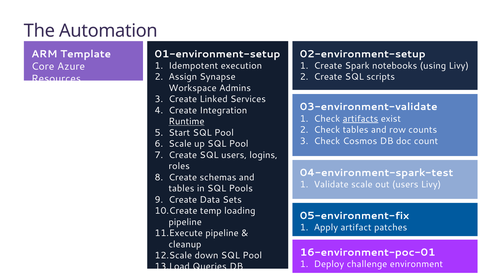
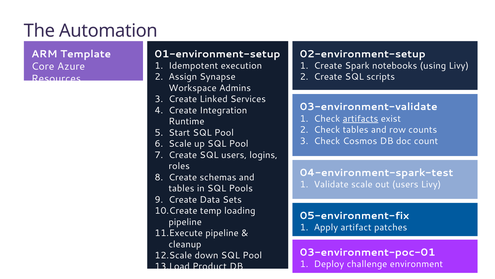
Runtime underline: present -> none (186, 121)
16-environment-poc-01: 16-environment-poc-01 -> 03-environment-poc-01 (368, 252)
Queries: Queries -> Product (210, 266)
